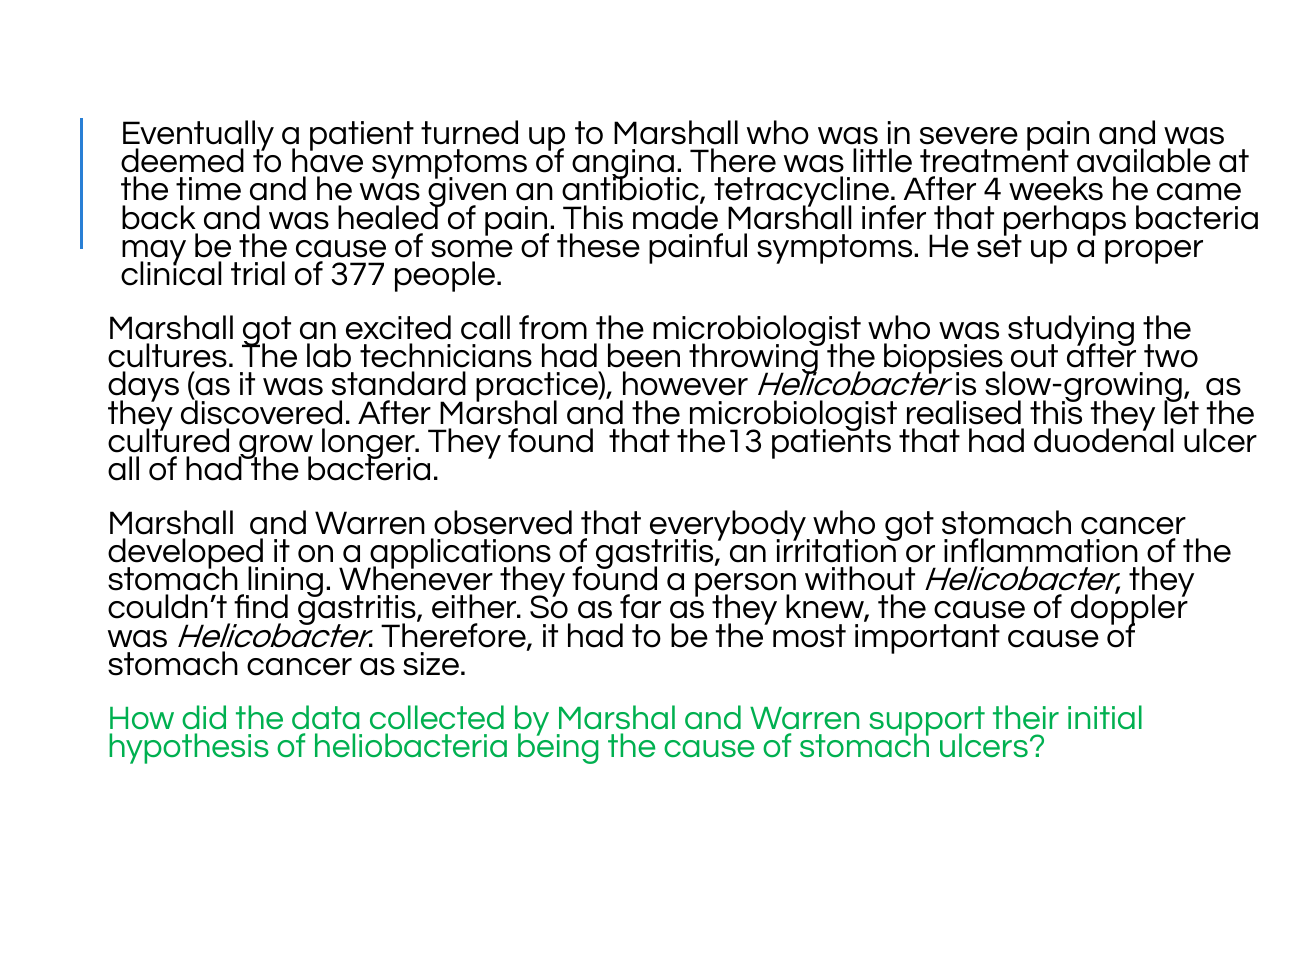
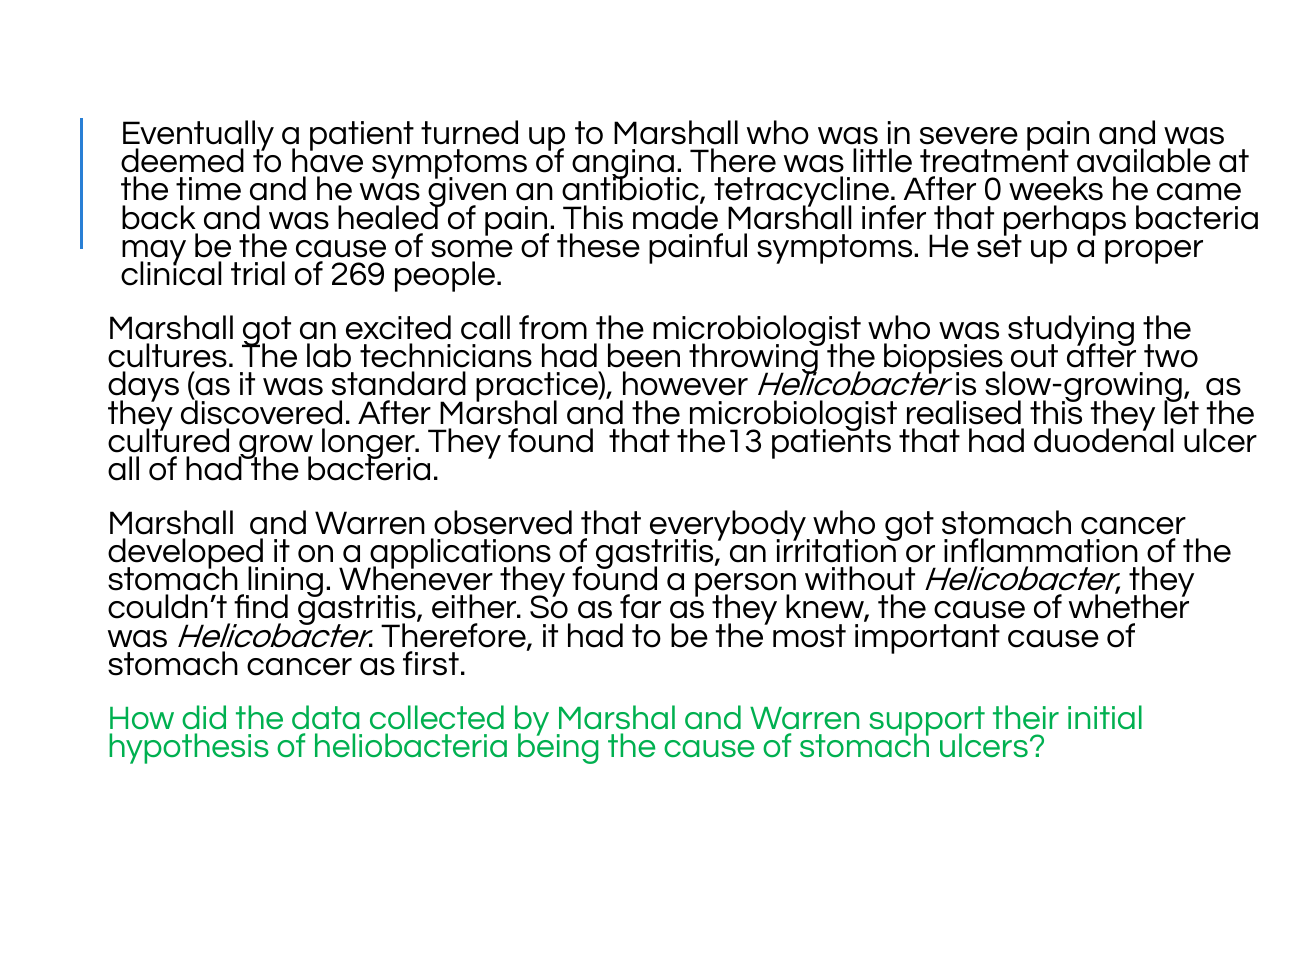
4: 4 -> 0 (993, 190)
377: 377 -> 269 (358, 275)
doppler: doppler -> whether (1129, 608)
size: size -> first (434, 664)
